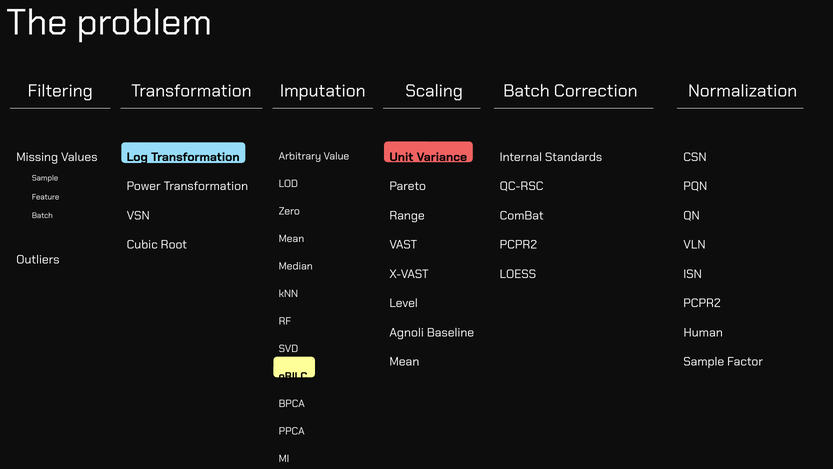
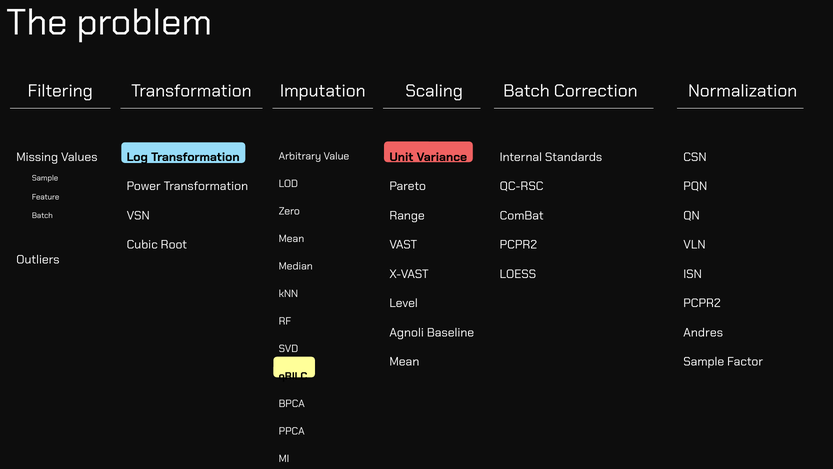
Human: Human -> Andres (703, 332)
